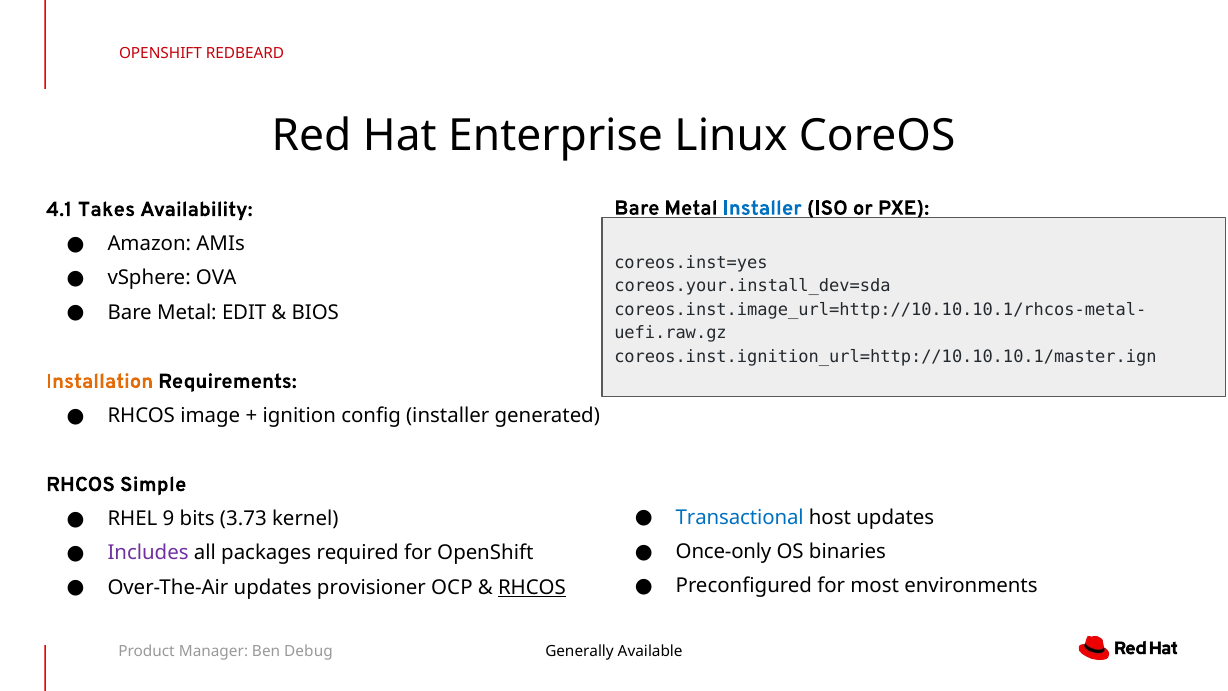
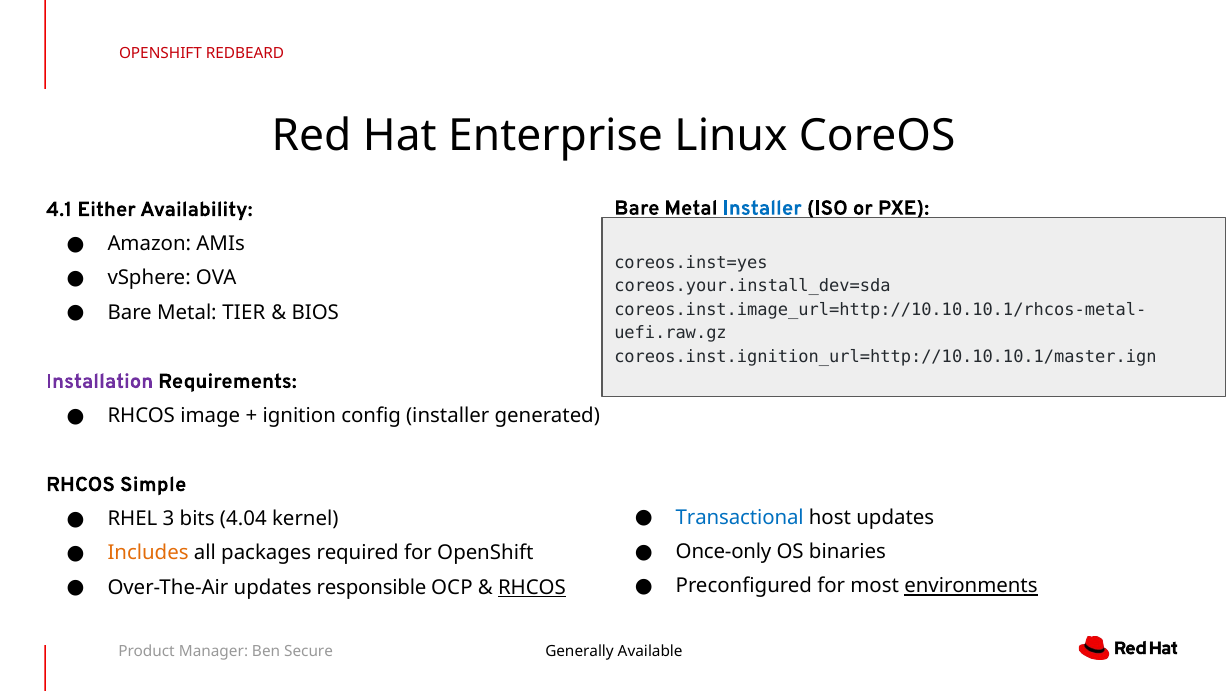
Takes: Takes -> Either (107, 209)
EDIT: EDIT -> TIER (244, 312)
Installation colour: orange -> purple (100, 381)
9: 9 -> 3 (169, 519)
3.73: 3.73 -> 4.04 (243, 519)
Includes colour: purple -> orange (148, 553)
environments underline: none -> present (971, 586)
provisioner: provisioner -> responsible (372, 587)
Debug: Debug -> Secure (309, 651)
